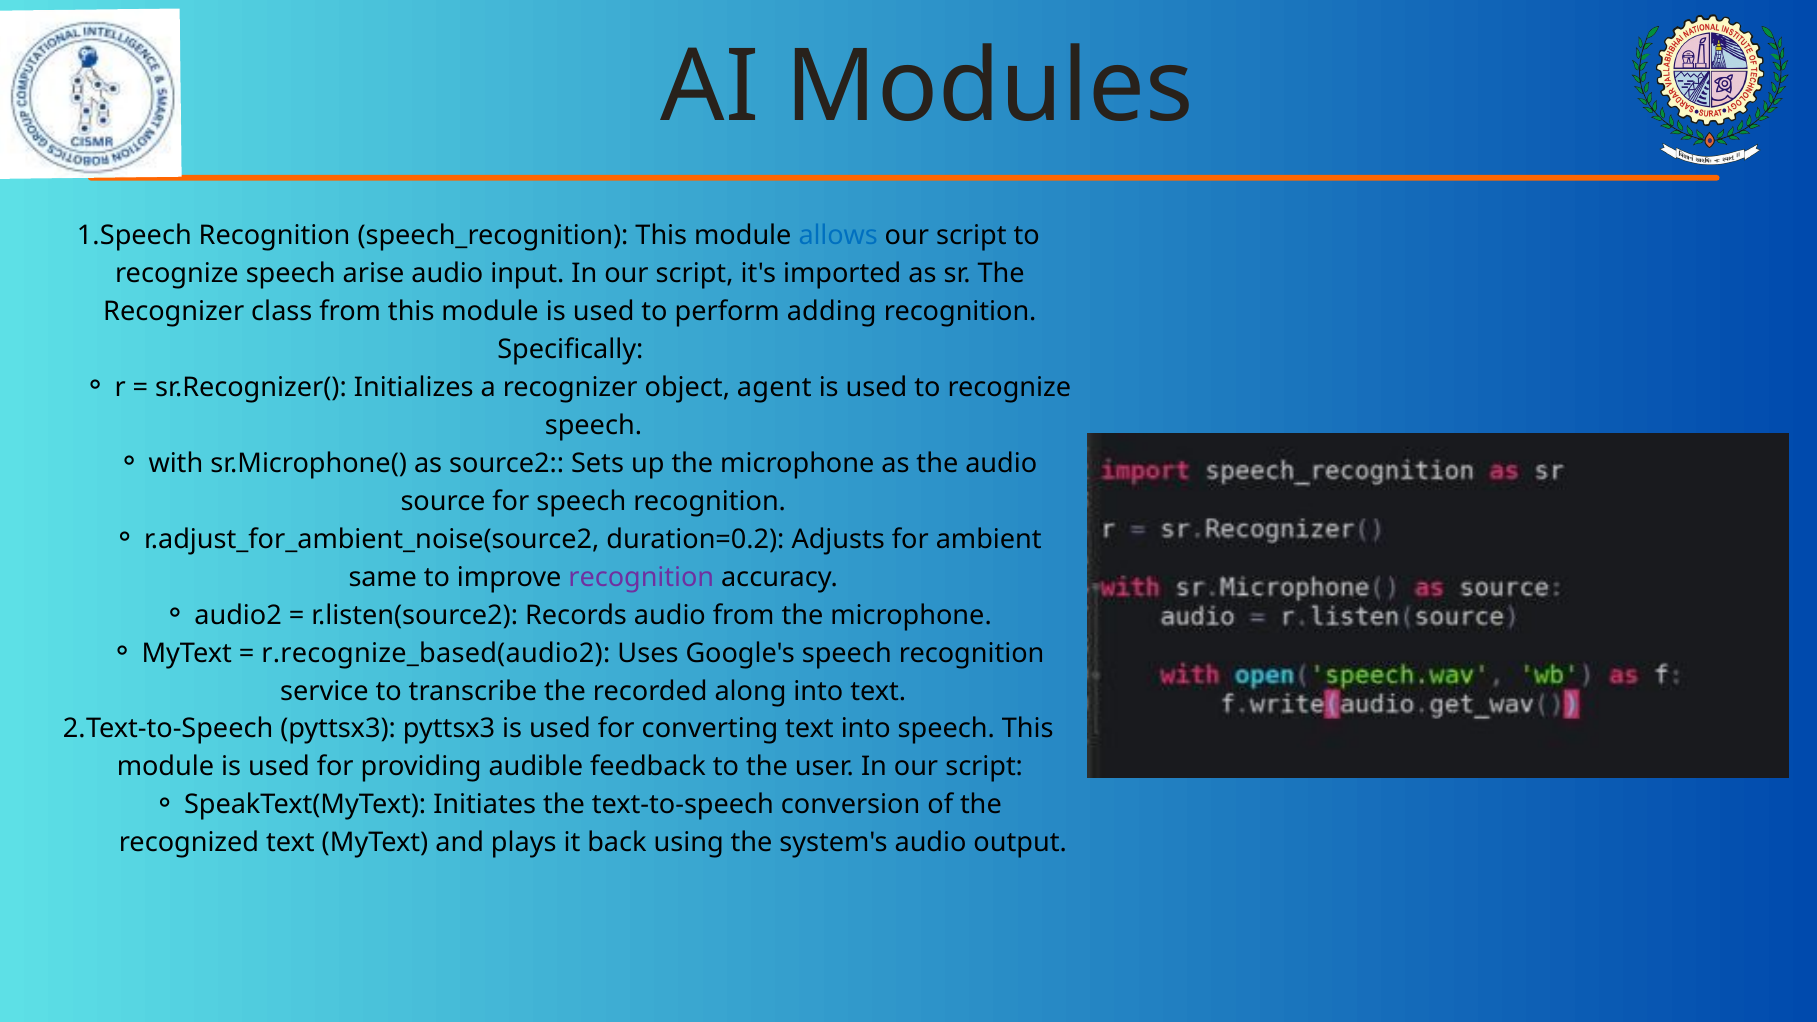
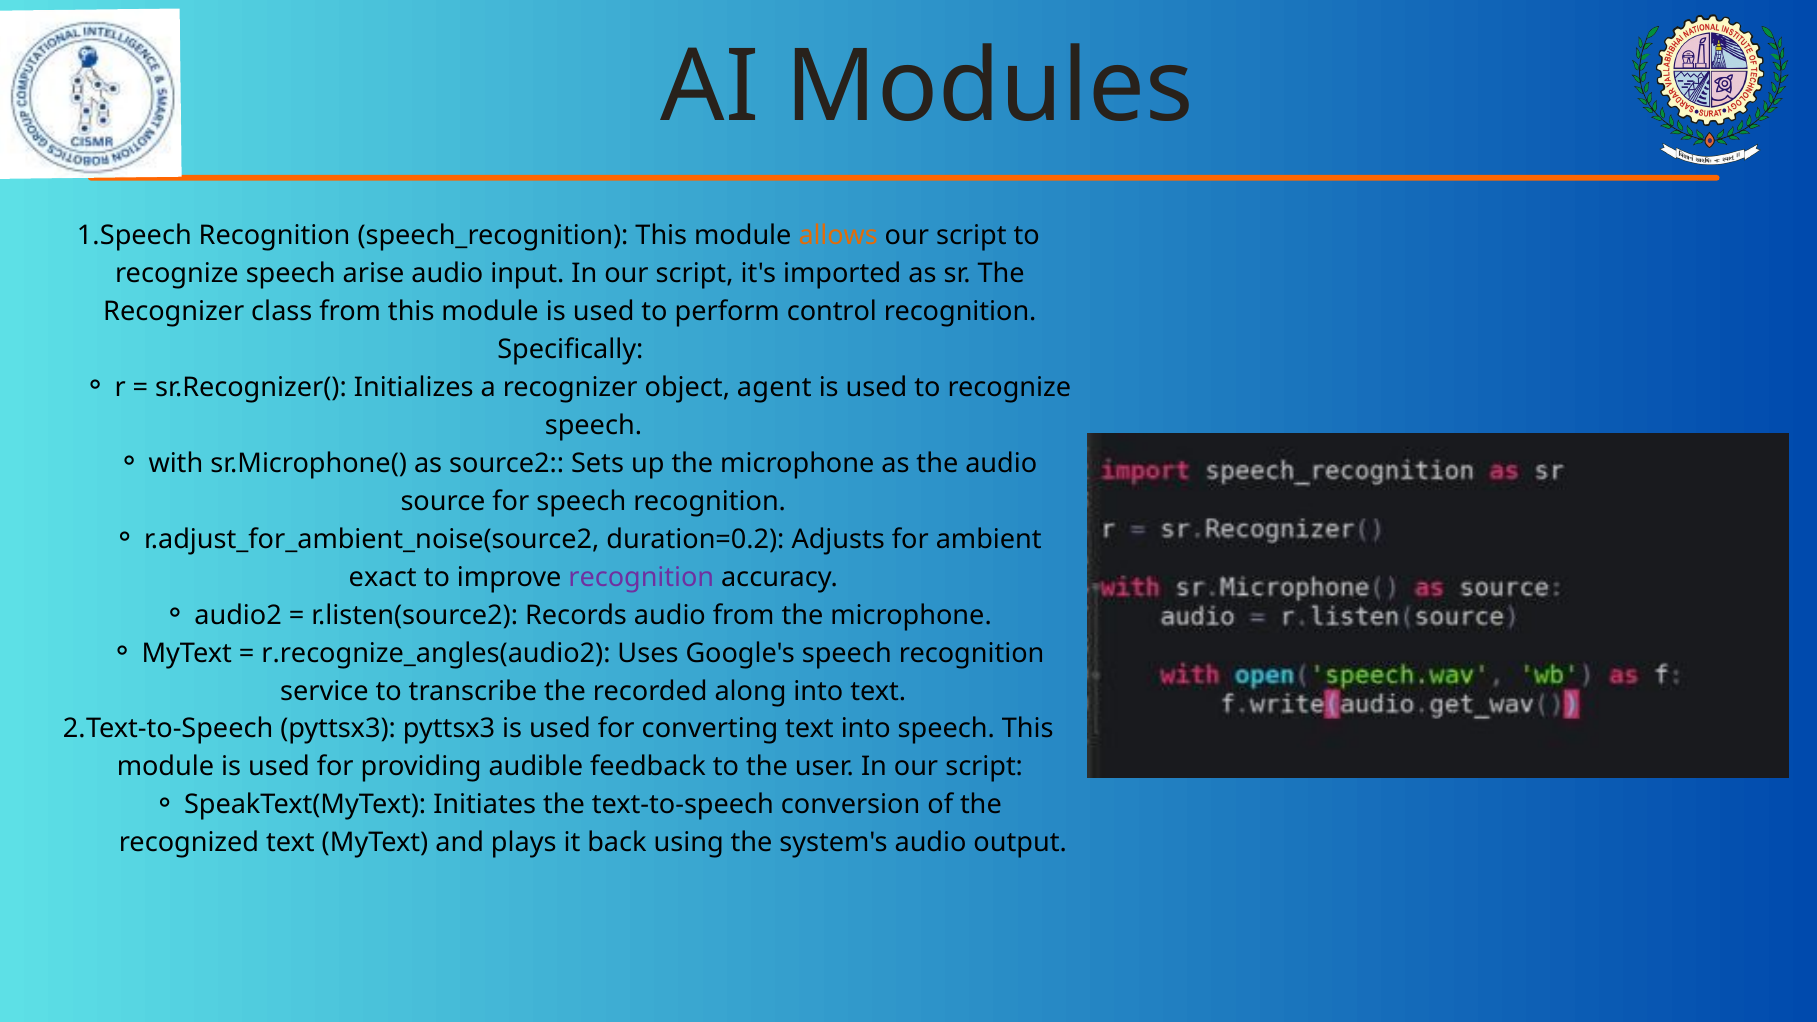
allows colour: blue -> orange (838, 236)
adding: adding -> control (832, 312)
same: same -> exact (383, 577)
r.recognize_based(audio2: r.recognize_based(audio2 -> r.recognize_angles(audio2 (436, 653)
